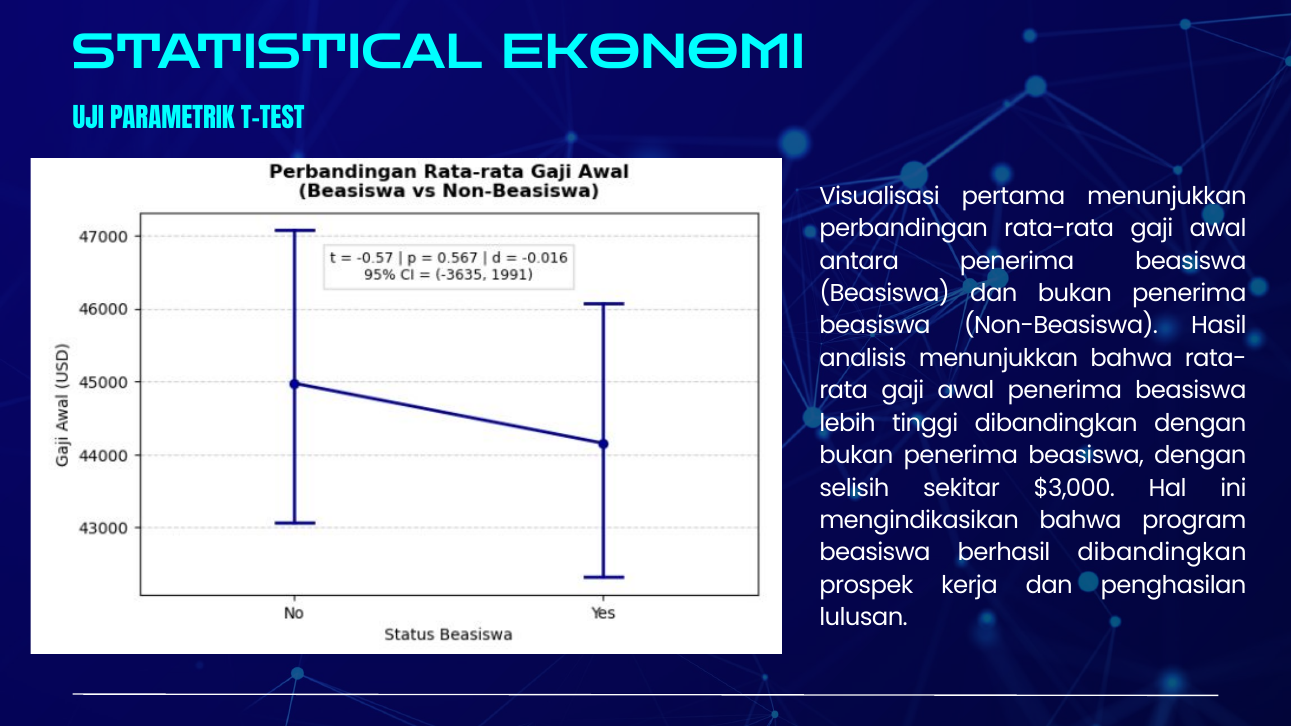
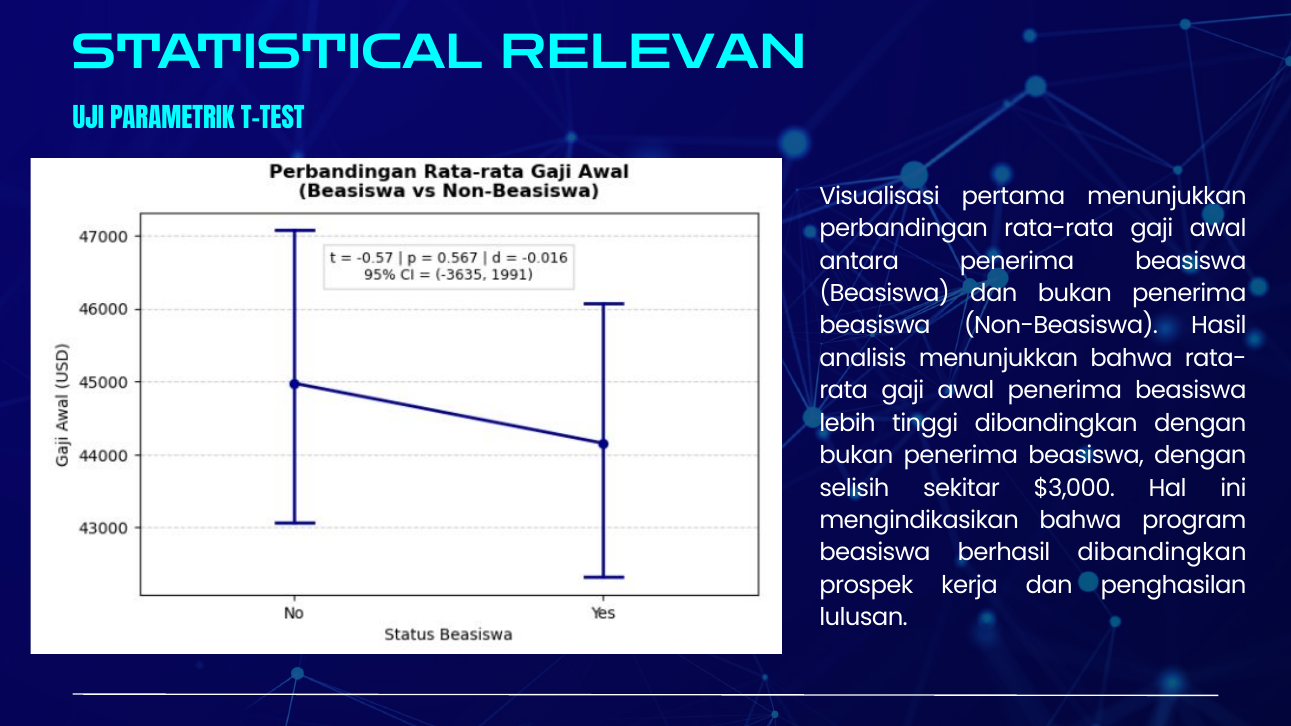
EKONOMI: EKONOMI -> RELEVAN (653, 53)
